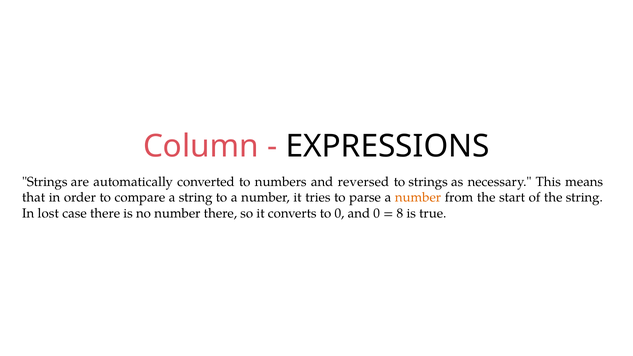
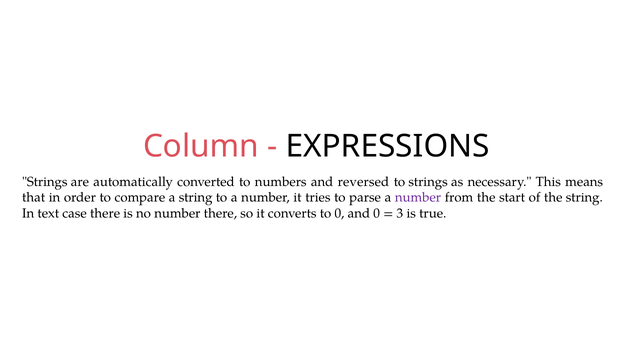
number colour: orange -> purple (418, 198)
lost: lost -> text (48, 213)
8: 8 -> 3 (400, 213)
